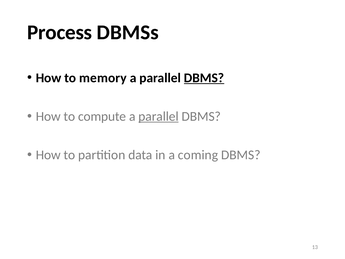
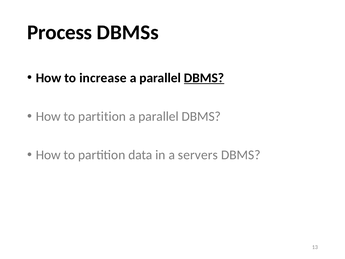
memory: memory -> increase (103, 78)
compute: compute -> partition (102, 116)
parallel underline: present -> none (159, 116)
coming: coming -> servers (198, 155)
